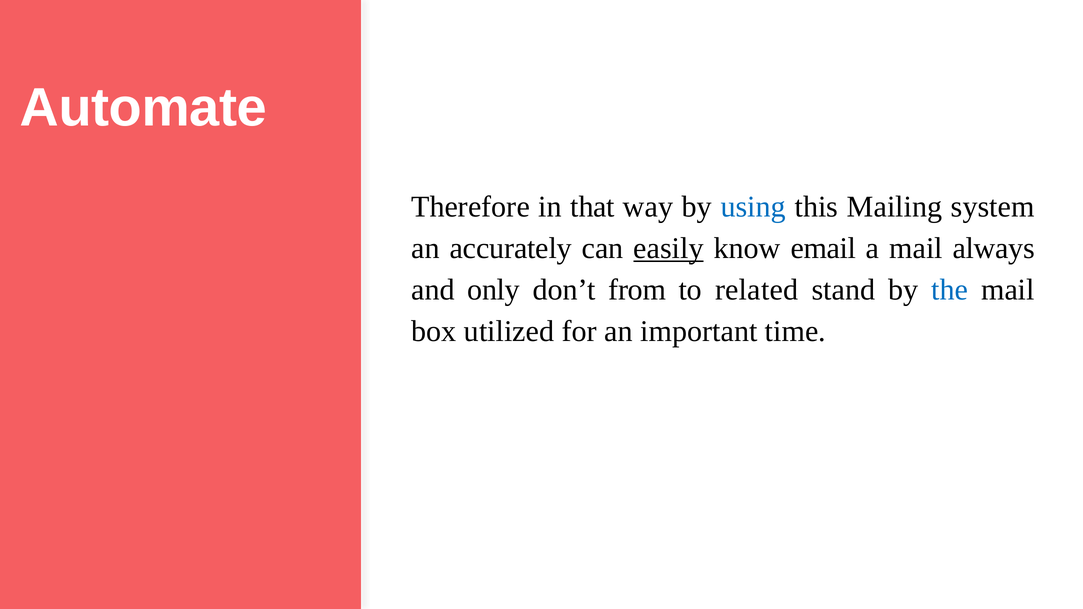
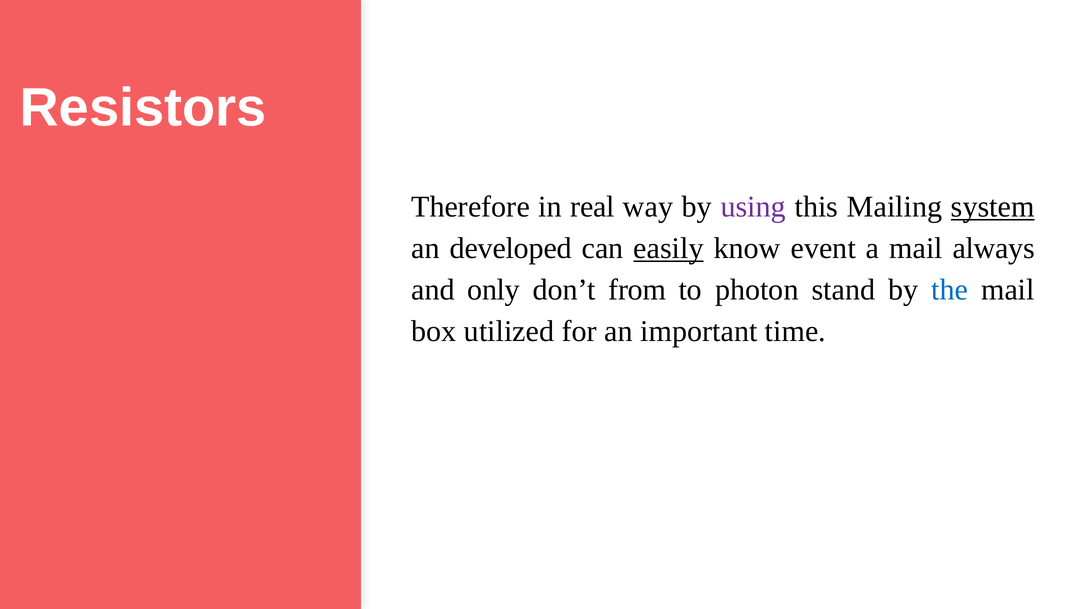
Automate: Automate -> Resistors (143, 108)
that: that -> real (593, 207)
using colour: blue -> purple (753, 207)
system underline: none -> present (993, 207)
accurately: accurately -> developed (511, 248)
email: email -> event (823, 248)
related: related -> photon (757, 290)
